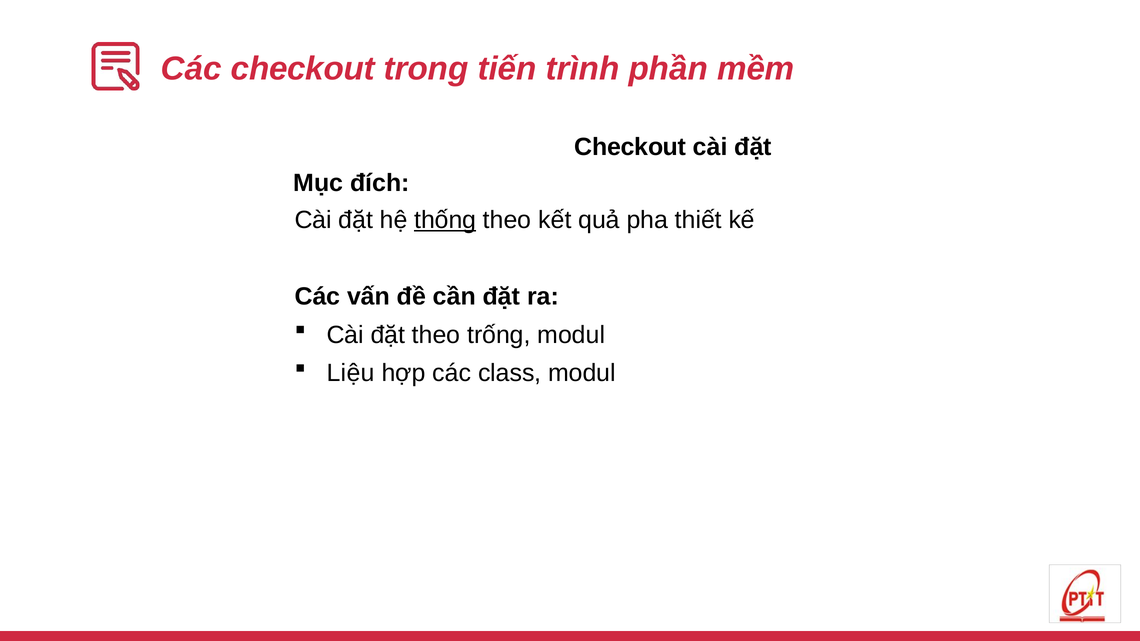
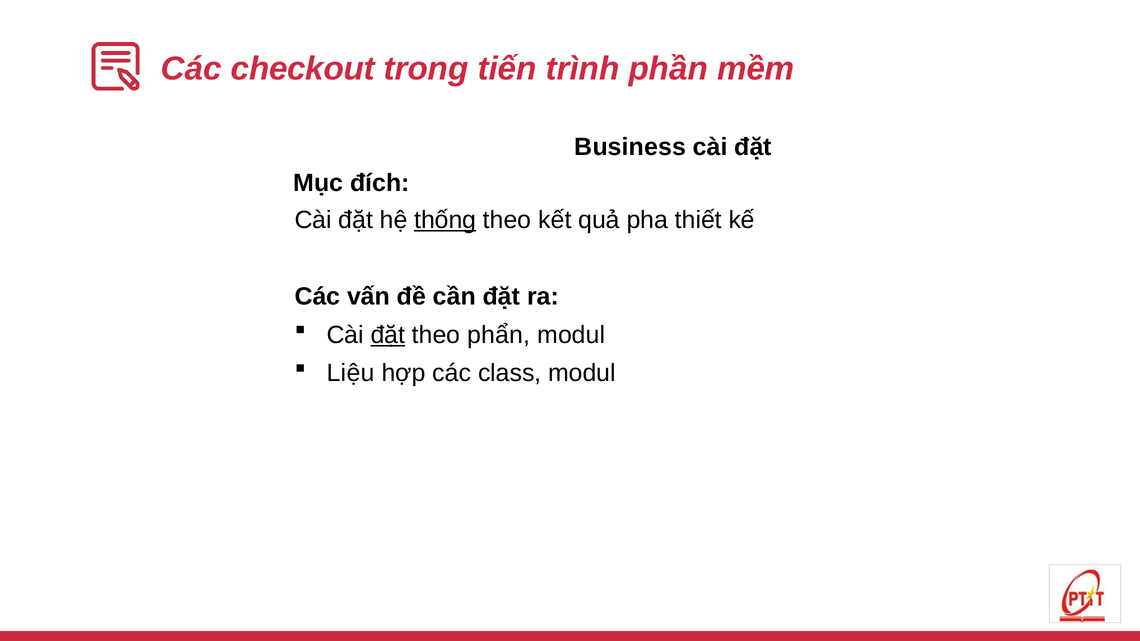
Checkout: Checkout -> Business (630, 147)
đặt underline: none -> present (388, 335)
trống: trống -> phẩn (499, 335)
